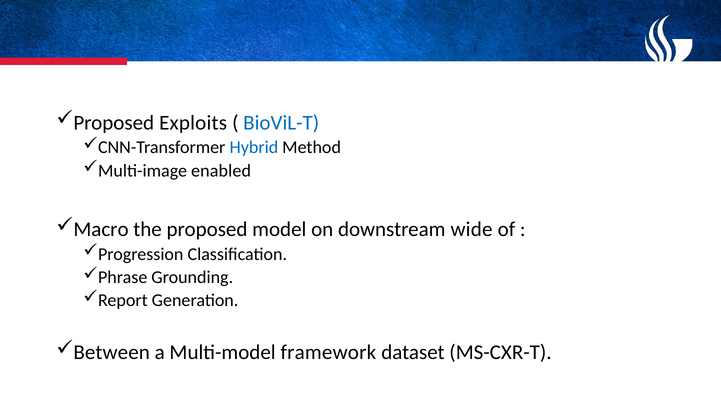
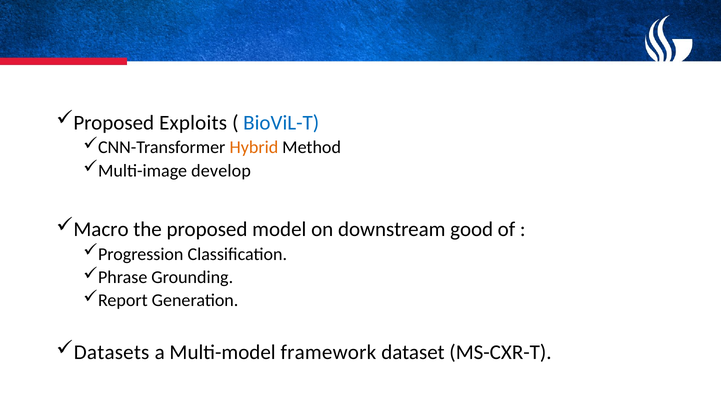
Hybrid colour: blue -> orange (254, 148)
enabled: enabled -> develop (221, 171)
wide: wide -> good (472, 230)
Between: Between -> Datasets (112, 353)
